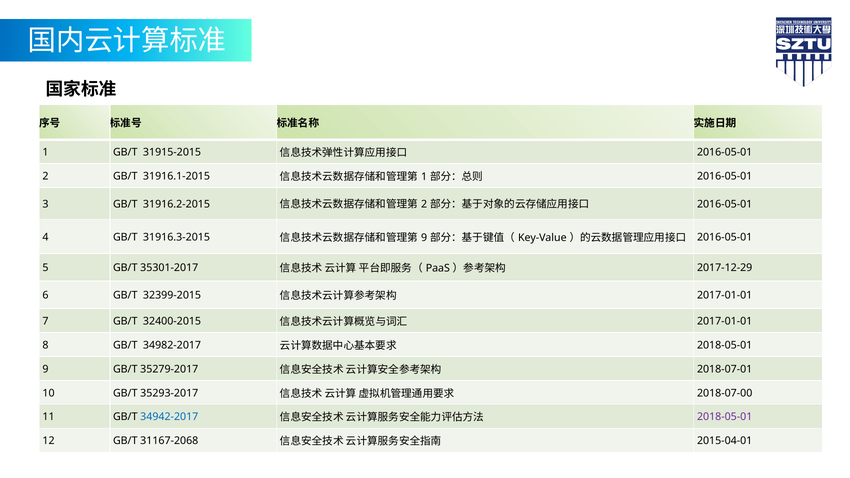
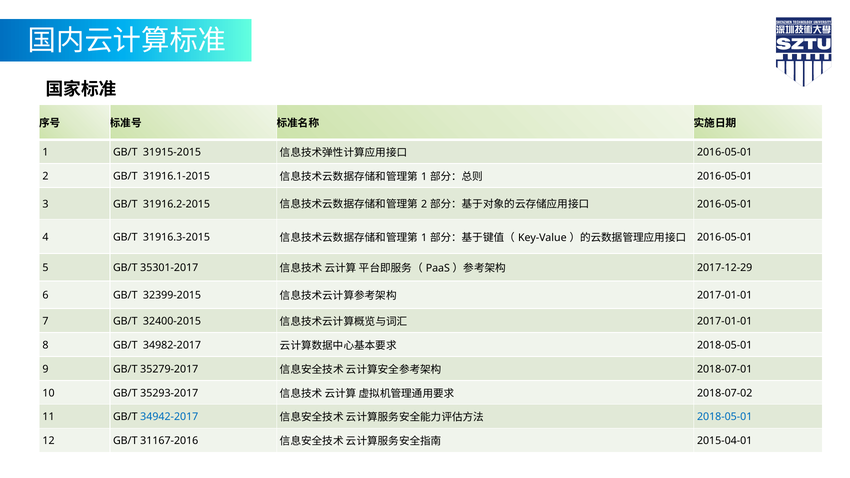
9: 9 -> 1 (424, 238)
2018-07-00: 2018-07-00 -> 2018-07-02 (725, 393)
2018-05-01 colour: purple -> blue (725, 417)
31167-2068: 31167-2068 -> 31167-2016 (169, 441)
